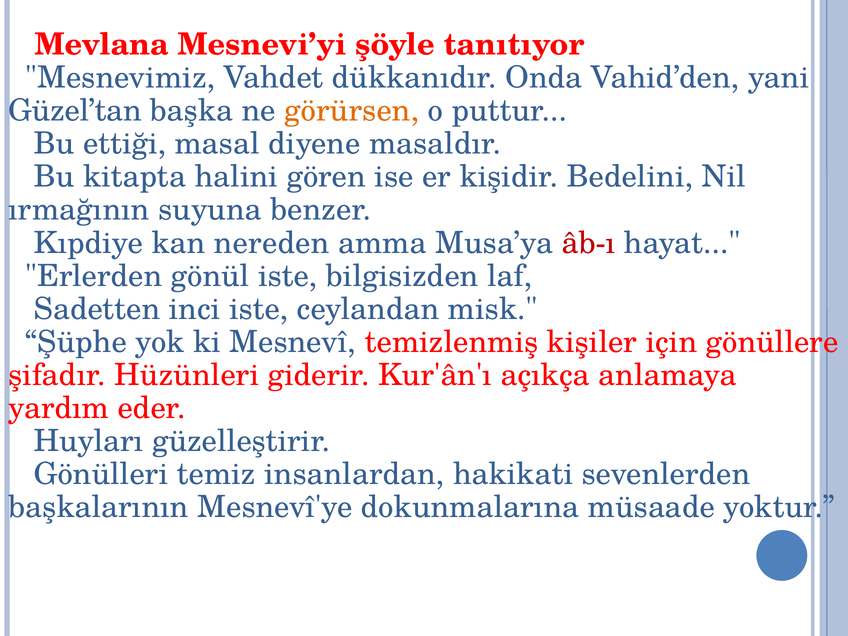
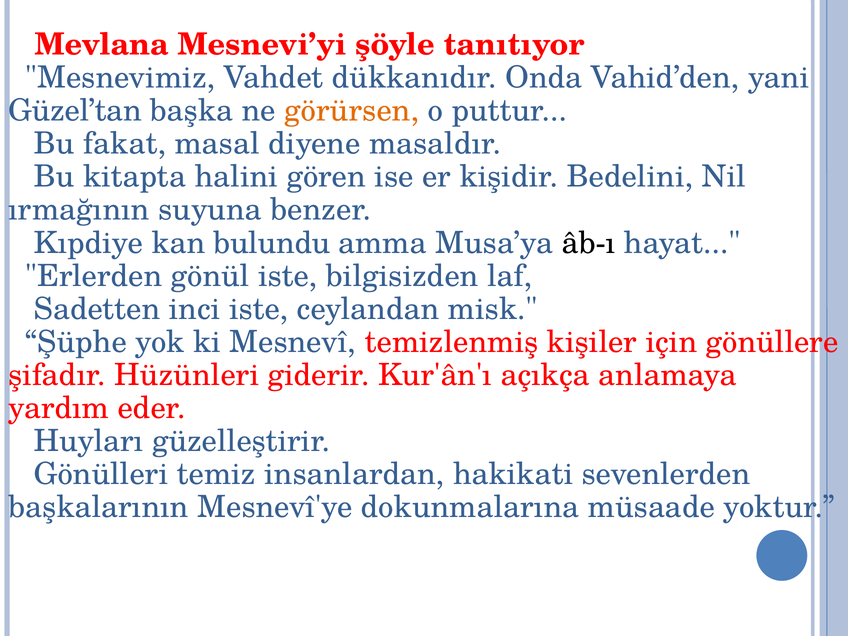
ettiği: ettiği -> fakat (125, 144)
nereden: nereden -> bulundu (272, 243)
âb-ı colour: red -> black (589, 243)
